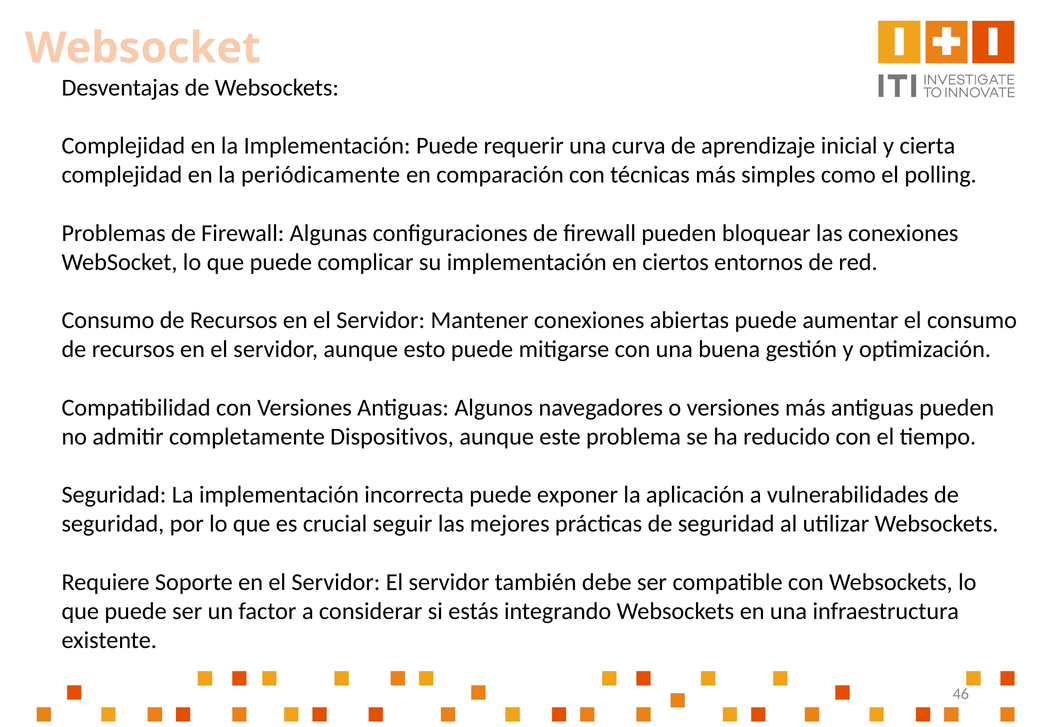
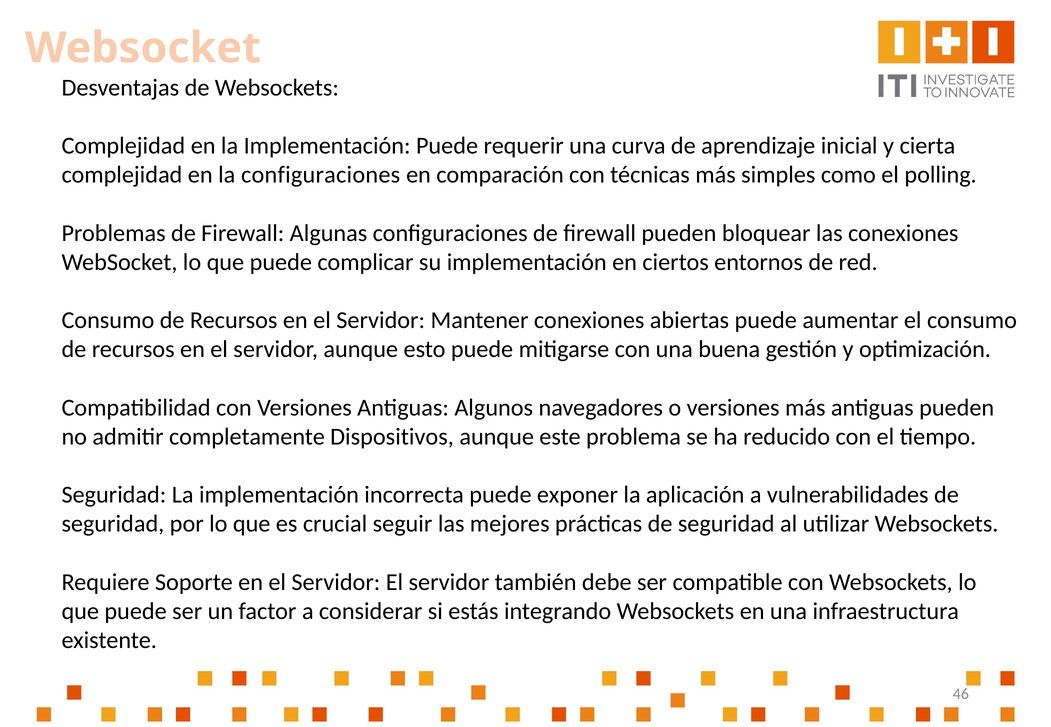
la periódicamente: periódicamente -> configuraciones (321, 175)
